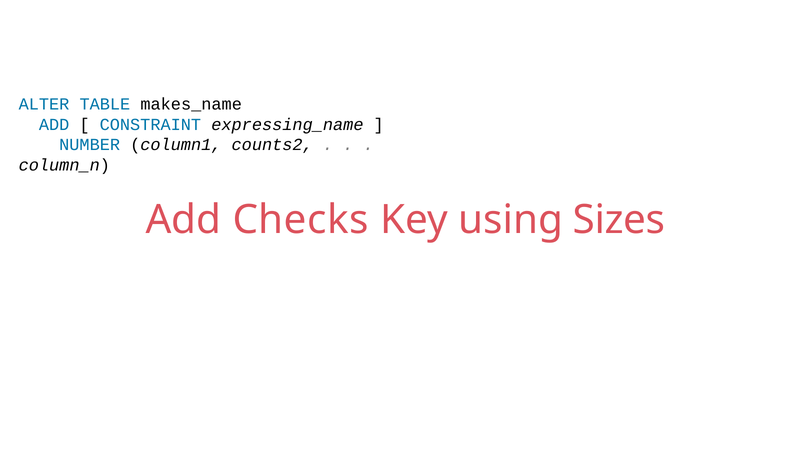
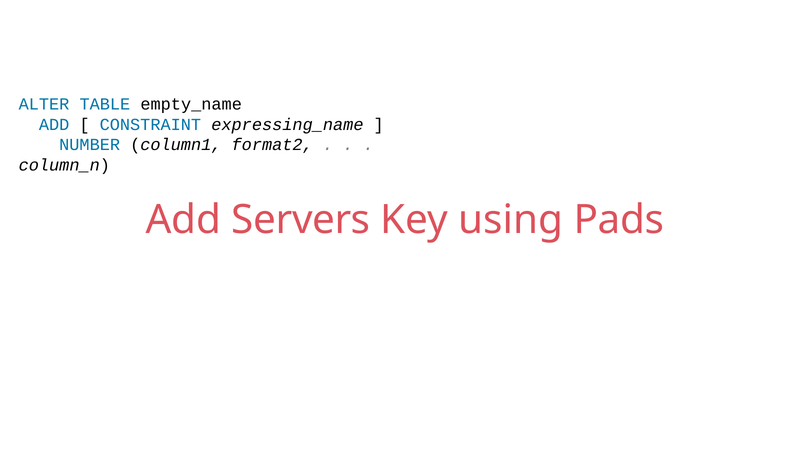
makes_name: makes_name -> empty_name (191, 104)
counts2: counts2 -> format2 (272, 145)
Checks: Checks -> Servers (301, 220)
Sizes: Sizes -> Pads (619, 220)
